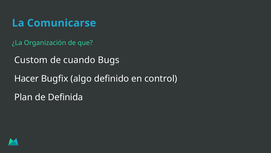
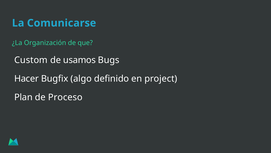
cuando: cuando -> usamos (80, 60)
control: control -> project (161, 78)
Definida: Definida -> Proceso (65, 97)
